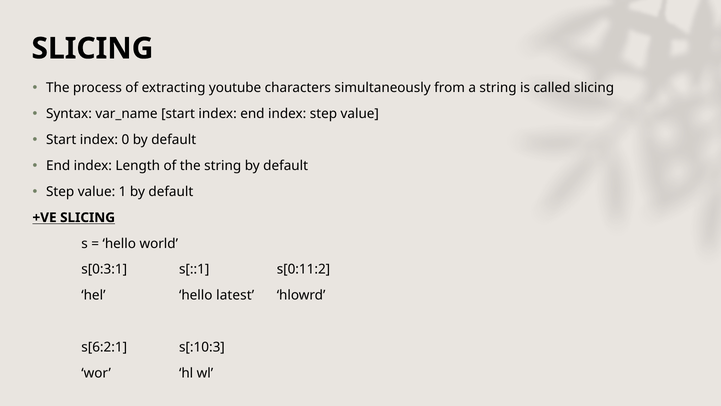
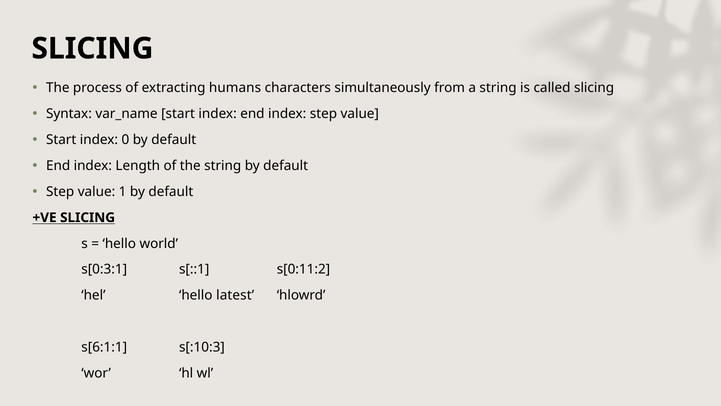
youtube: youtube -> humans (235, 88)
s[6:2:1: s[6:2:1 -> s[6:1:1 (104, 347)
